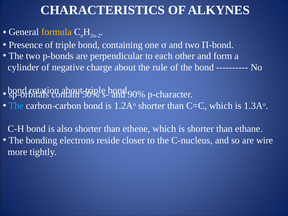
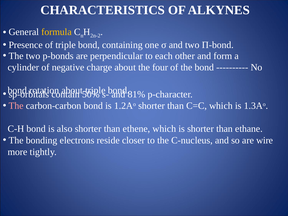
rule: rule -> four (160, 67)
90%: 90% -> 81% (137, 94)
The colour: light blue -> pink (16, 106)
